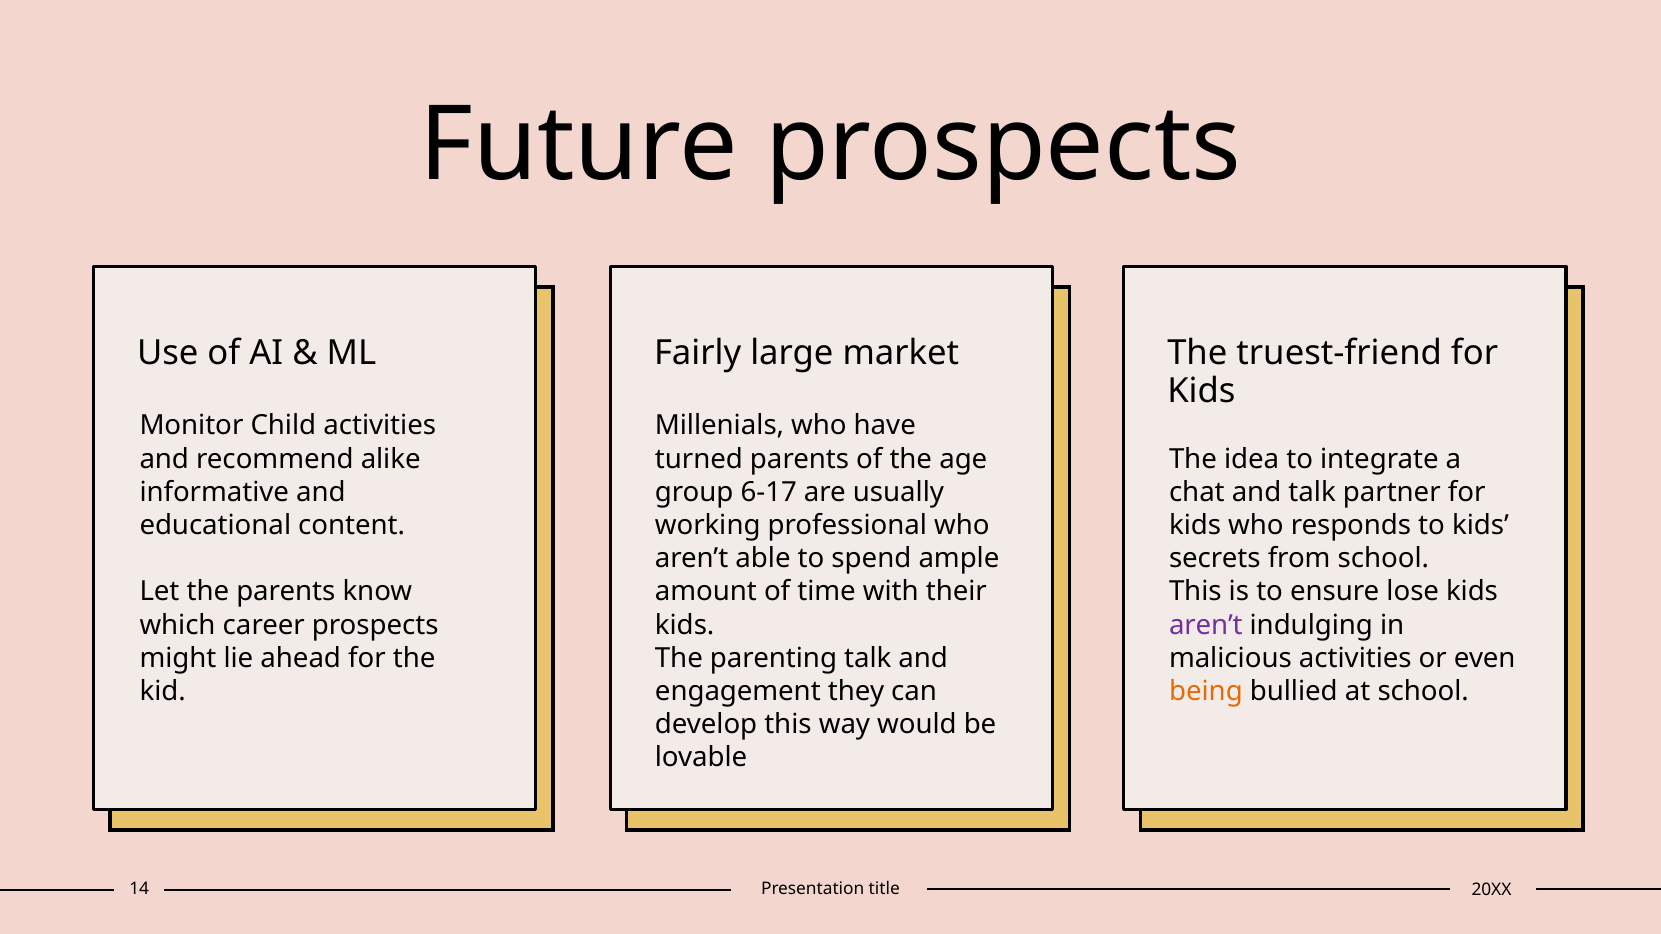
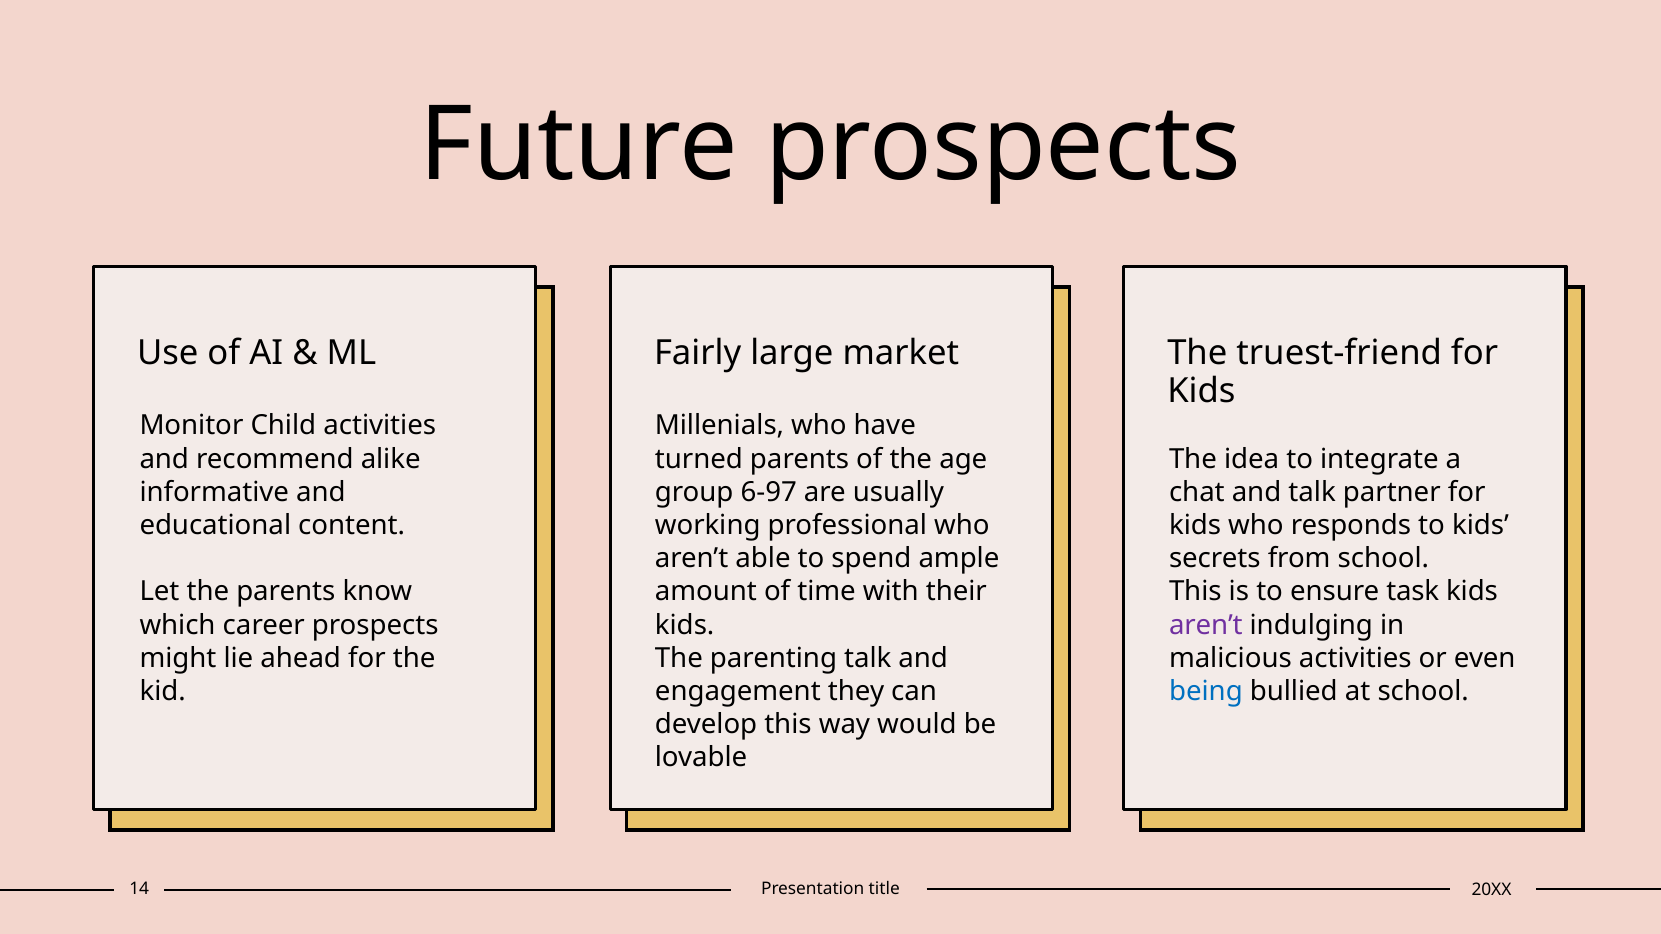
6-17: 6-17 -> 6-97 (769, 492)
lose: lose -> task (1413, 592)
being colour: orange -> blue (1206, 692)
